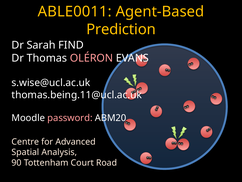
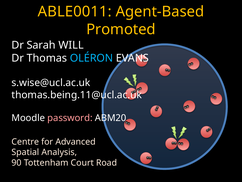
Prediction: Prediction -> Promoted (121, 29)
FIND: FIND -> WILL (71, 45)
OLÉRON colour: pink -> light blue (91, 58)
